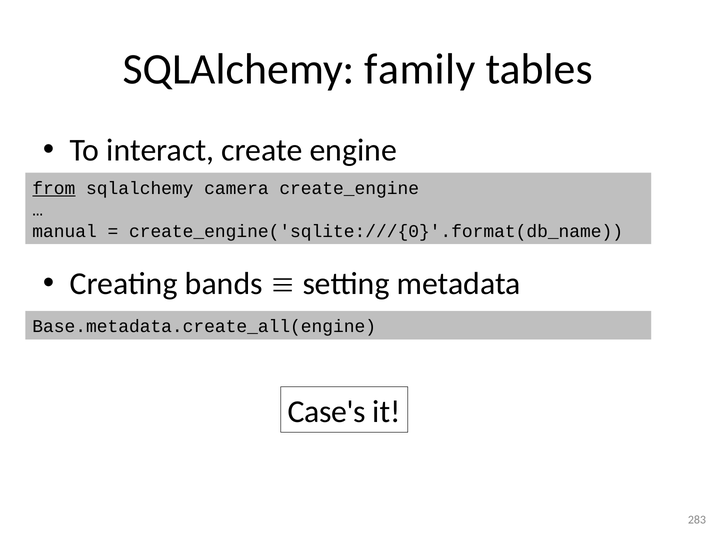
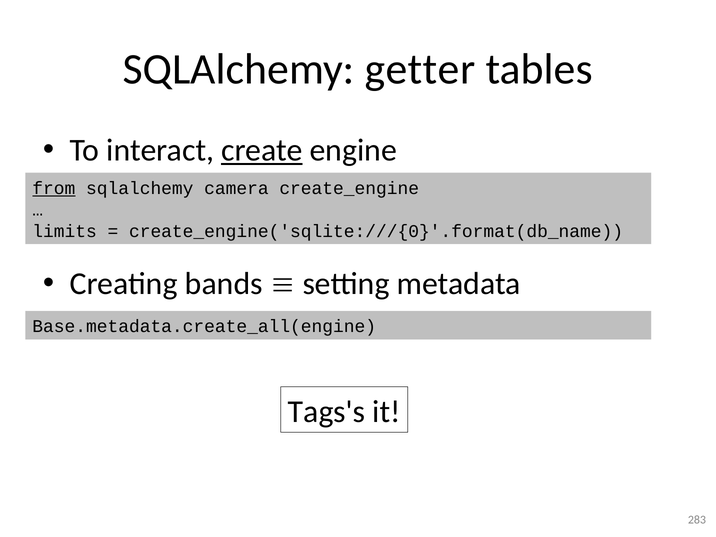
family: family -> getter (420, 69)
create underline: none -> present (262, 150)
manual: manual -> limits (65, 231)
Case's: Case's -> Tags's (327, 412)
